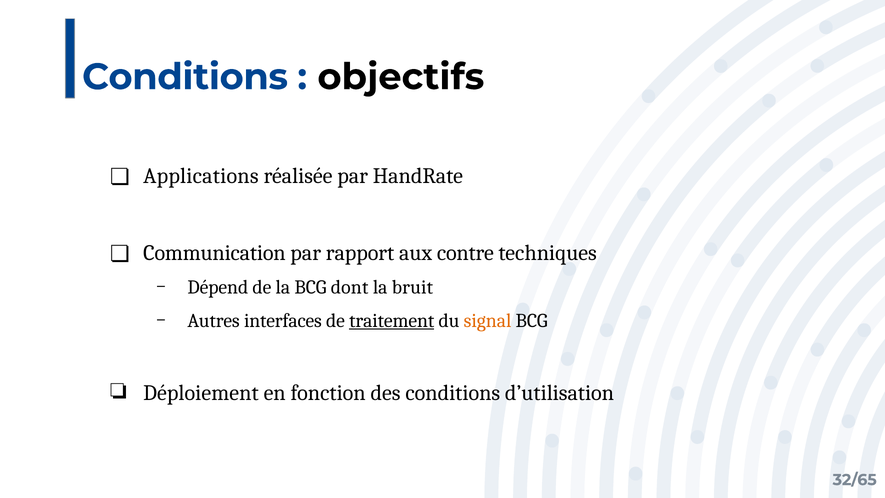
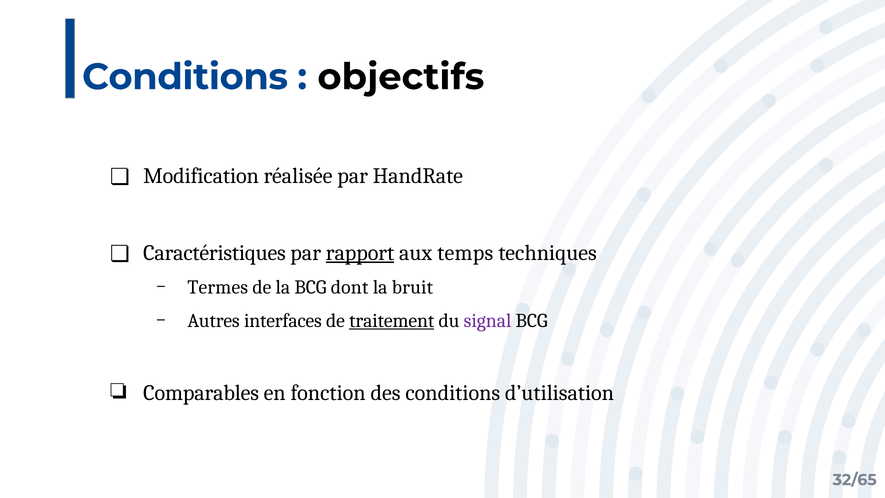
Applications: Applications -> Modification (201, 176)
Communication: Communication -> Caractéristiques (214, 253)
rapport underline: none -> present (360, 253)
contre: contre -> temps (465, 253)
Dépend: Dépend -> Termes (218, 287)
signal colour: orange -> purple (488, 321)
Déploiement: Déploiement -> Comparables (201, 393)
